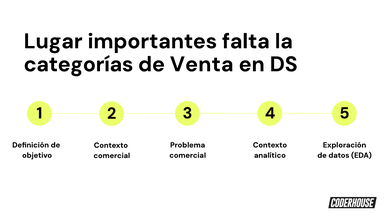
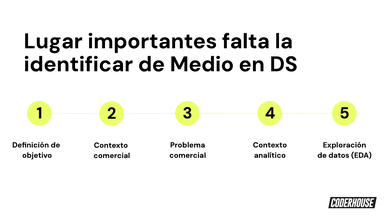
categorías: categorías -> identificar (78, 64)
Venta: Venta -> Medio (202, 64)
